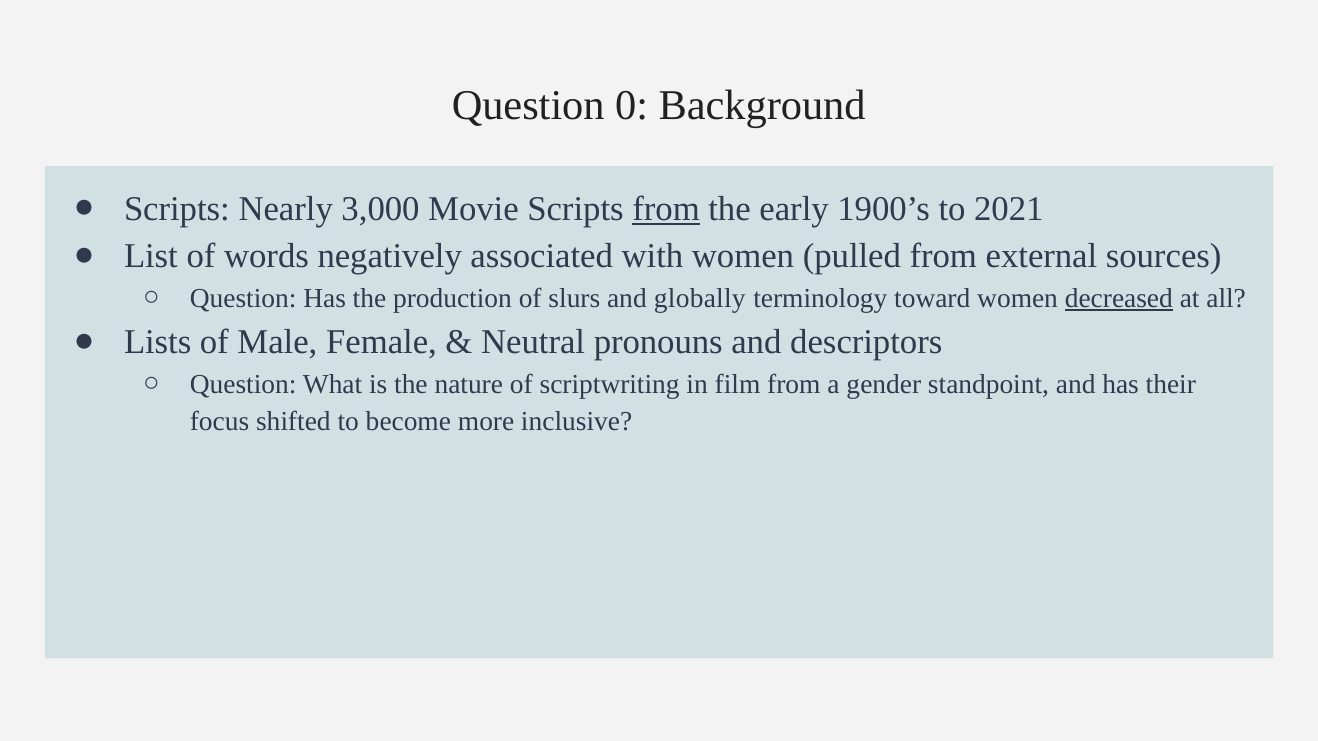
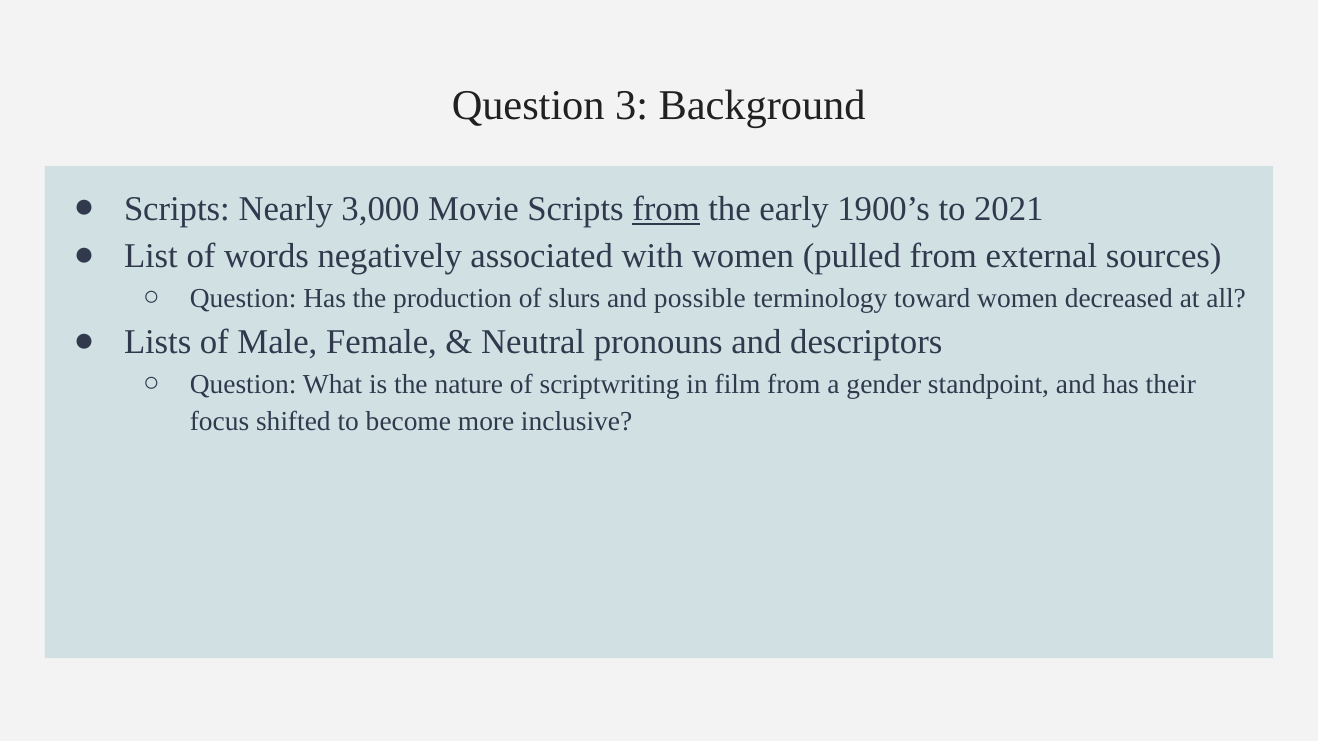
0: 0 -> 3 (632, 106)
globally: globally -> possible (700, 298)
decreased underline: present -> none (1119, 298)
